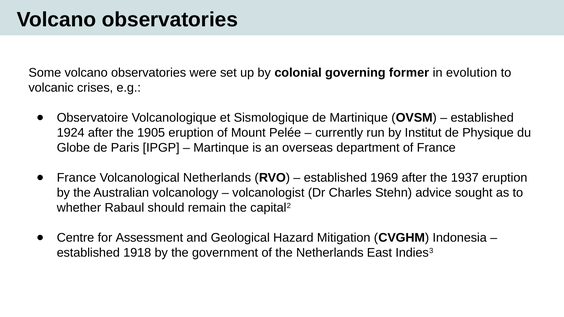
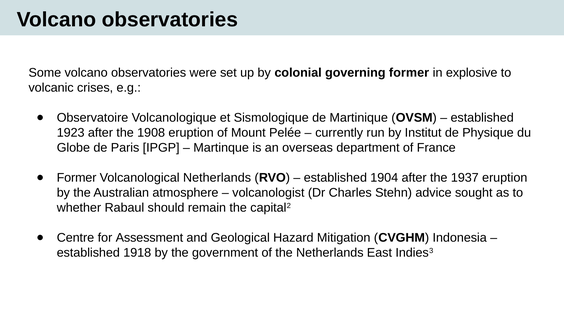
evolution: evolution -> explosive (472, 73)
1924: 1924 -> 1923 (71, 133)
1905: 1905 -> 1908 (151, 133)
France: France -> Former (77, 178)
1969: 1969 -> 1904 (384, 178)
volcanology: volcanology -> atmosphere (185, 193)
